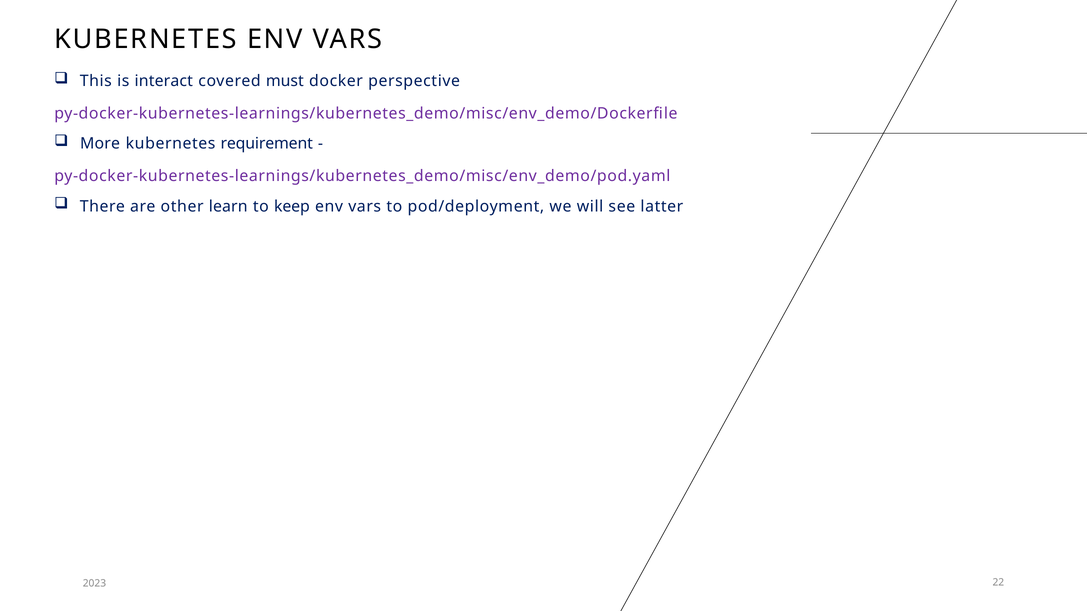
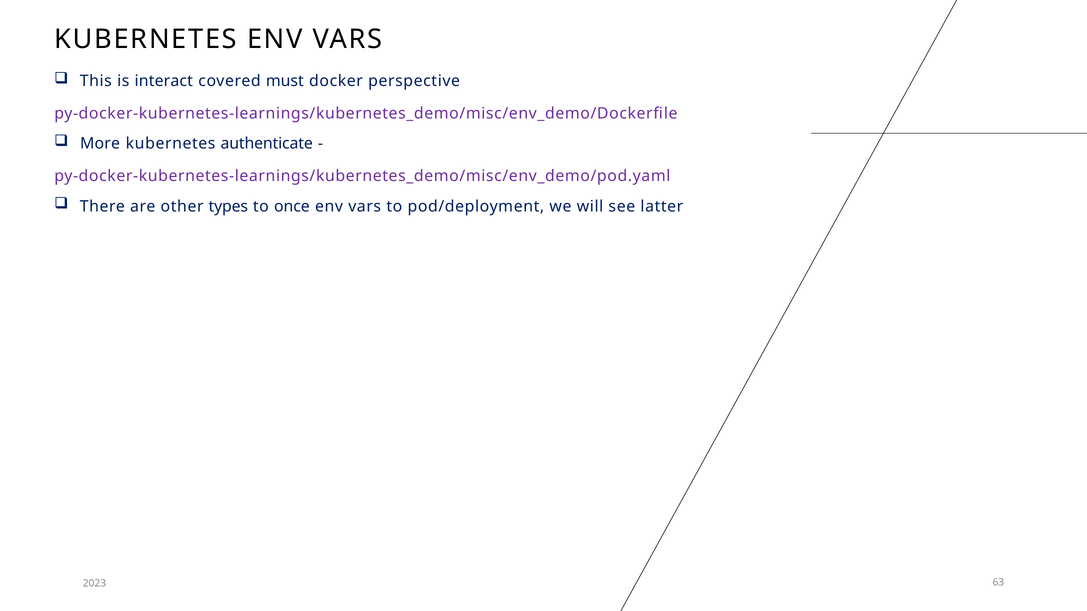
requirement: requirement -> authenticate (267, 144)
learn: learn -> types (228, 206)
keep: keep -> once (292, 206)
22: 22 -> 63 (998, 583)
